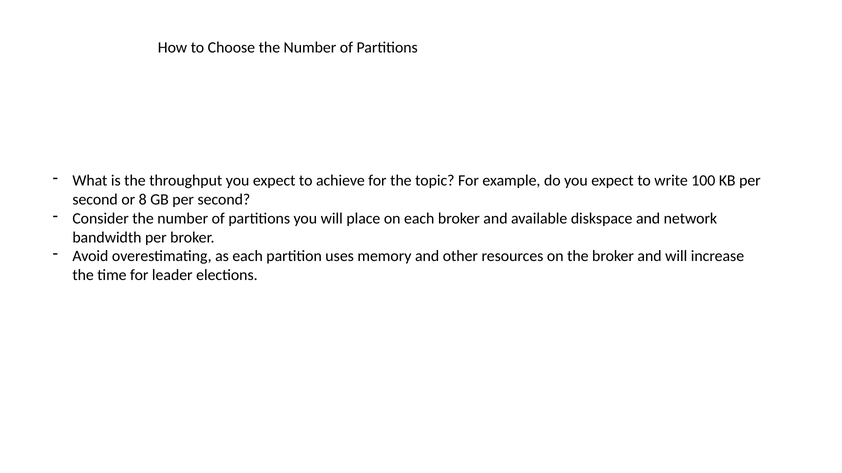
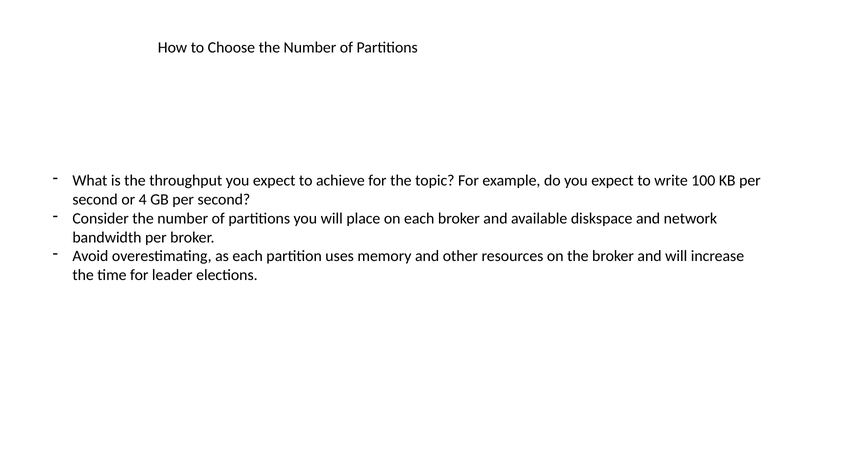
8: 8 -> 4 (143, 200)
